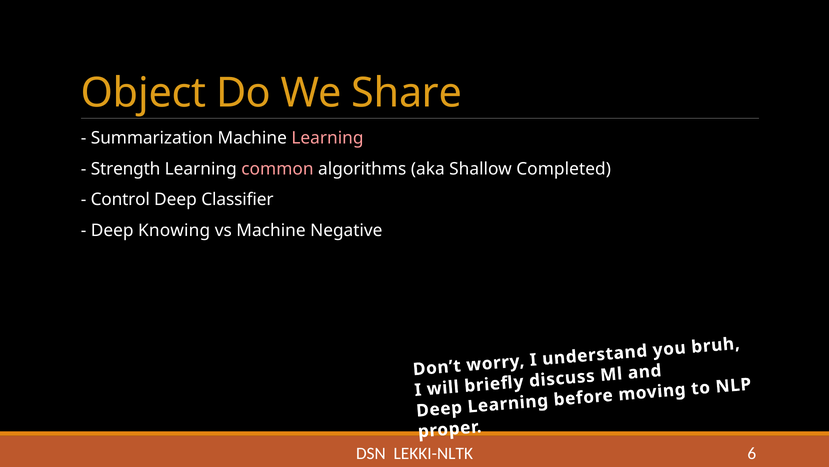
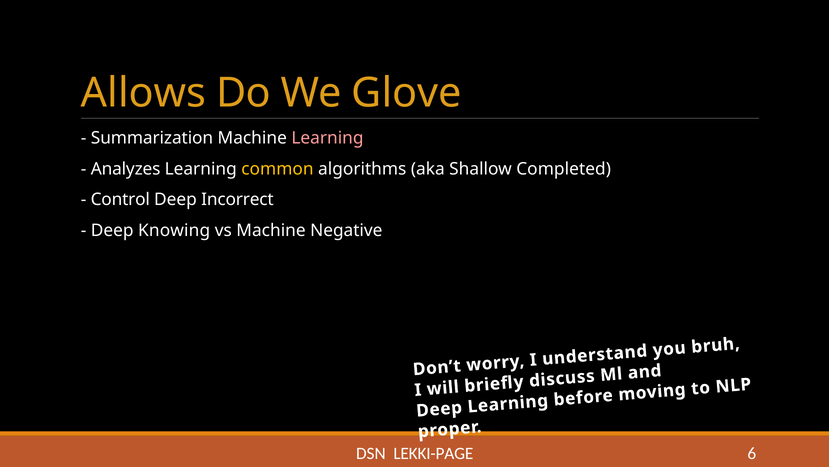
Object: Object -> Allows (144, 93)
Share: Share -> Glove (407, 93)
Strength: Strength -> Analyzes (126, 169)
common colour: pink -> yellow (277, 169)
Classifier: Classifier -> Incorrect (237, 199)
LEKKI-NLTK: LEKKI-NLTK -> LEKKI-PAGE (433, 453)
